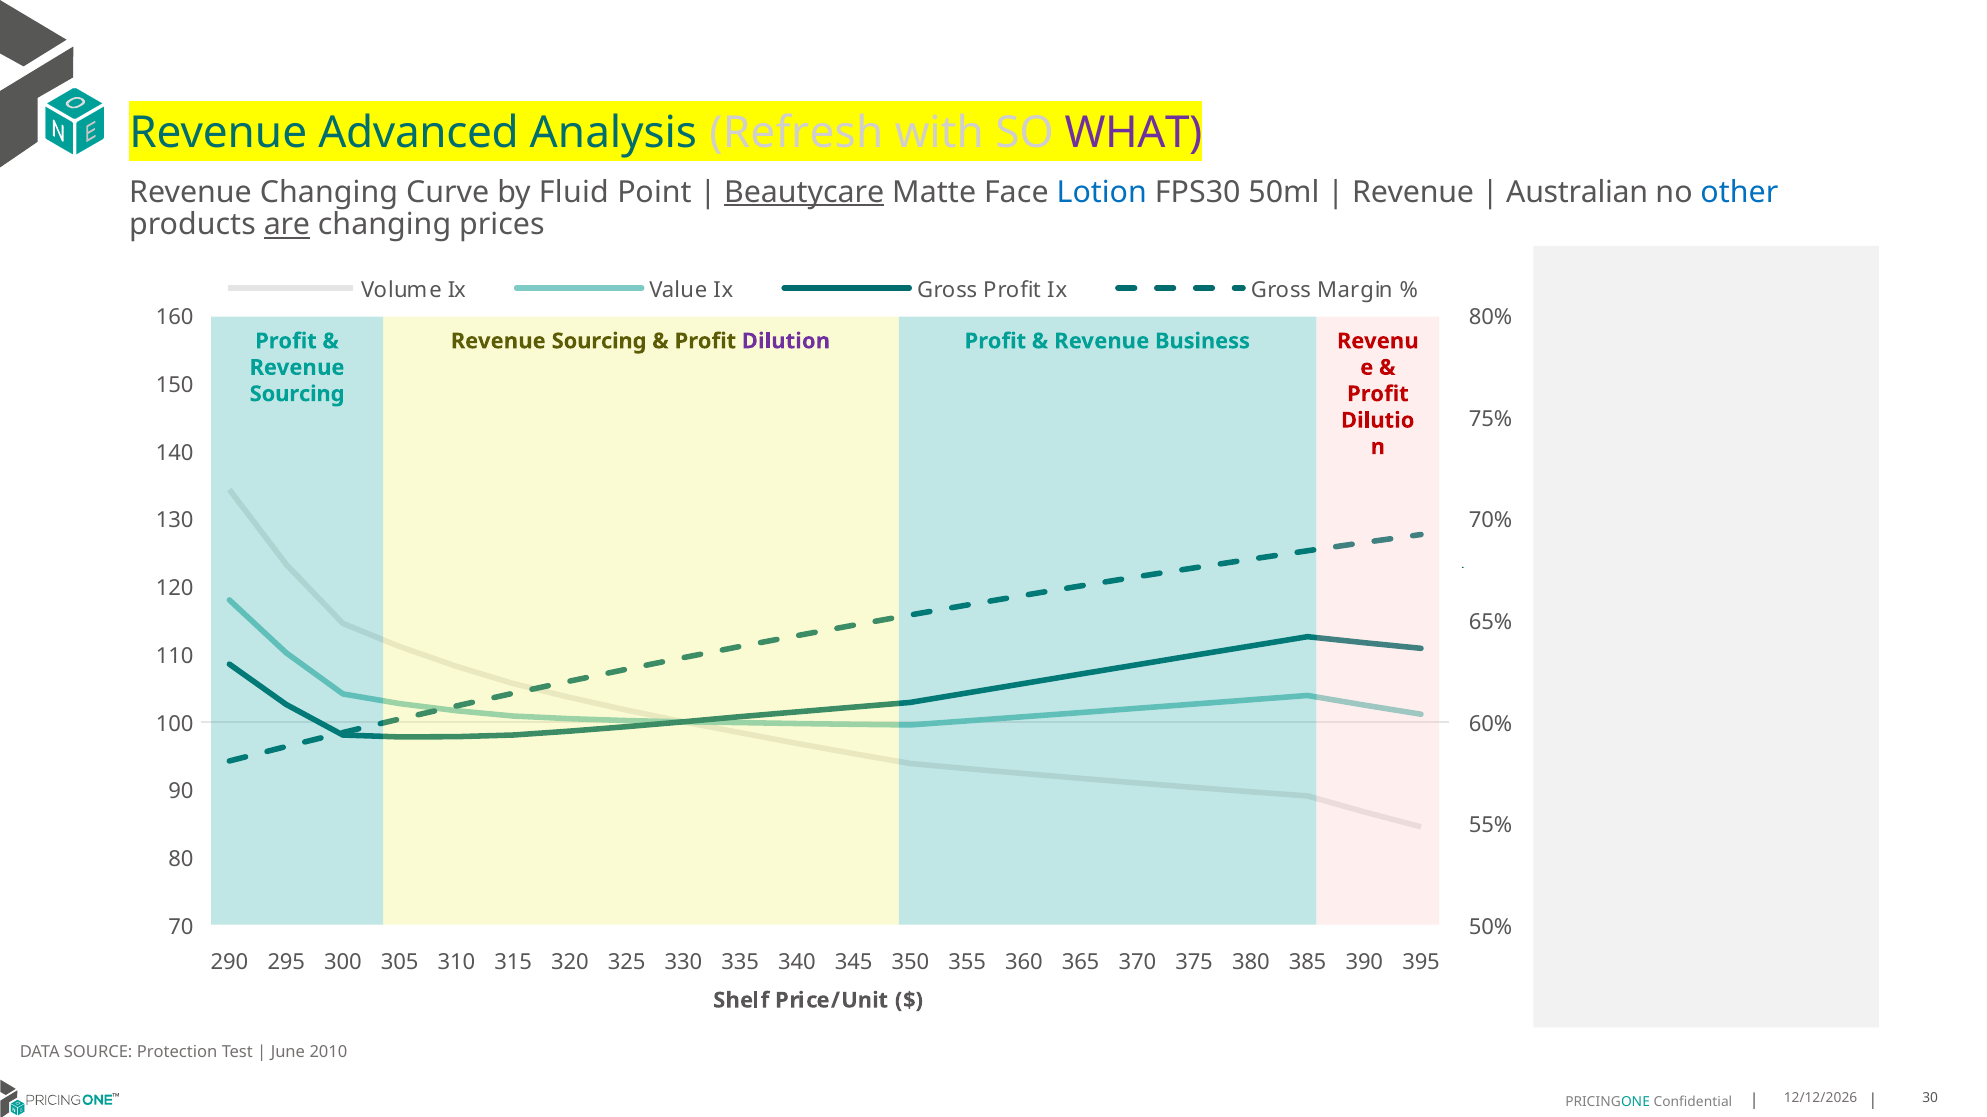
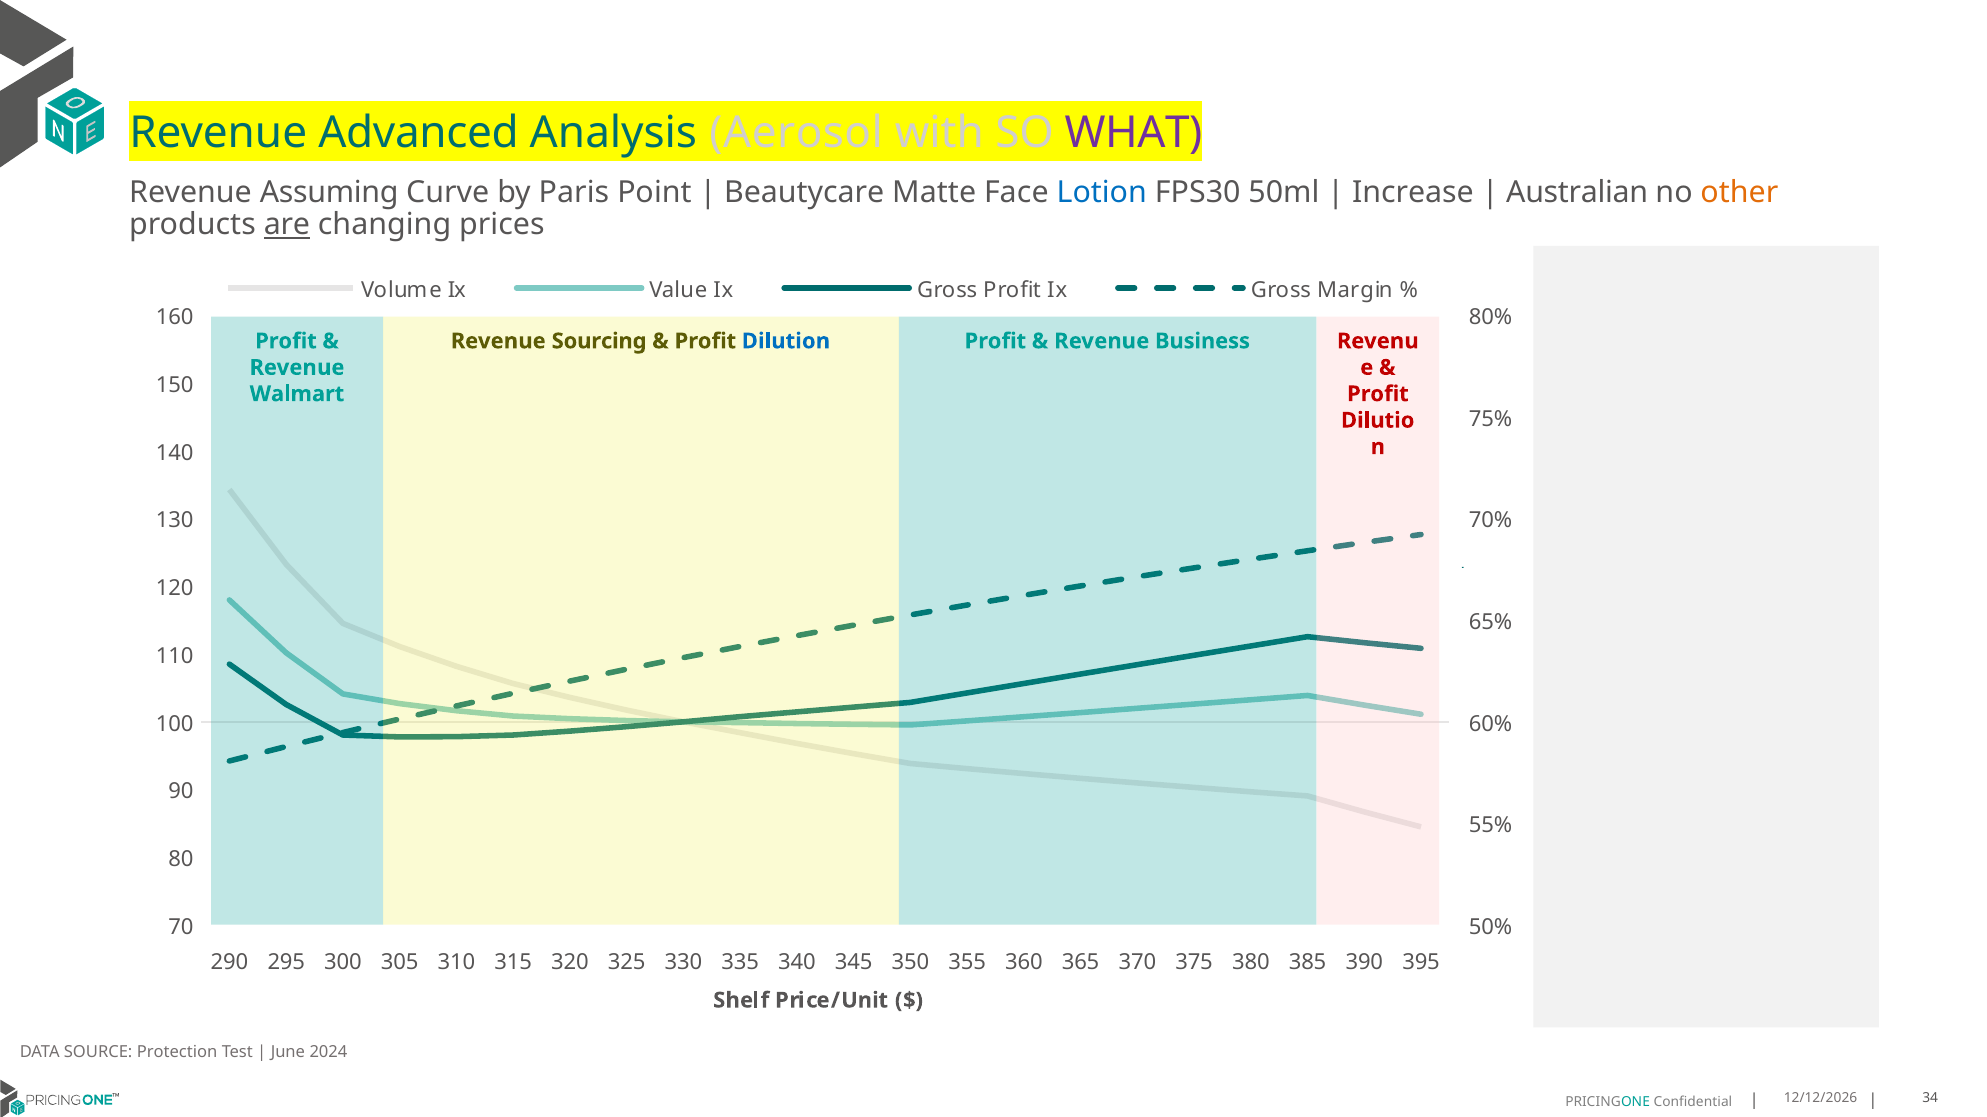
Refresh: Refresh -> Aerosol (796, 134)
Revenue Changing: Changing -> Assuming (329, 192)
Fluid: Fluid -> Paris (574, 192)
Beautycare underline: present -> none (804, 192)
Revenue: Revenue -> Increase (1413, 192)
other colour: blue -> orange (1739, 192)
Dilution colour: purple -> blue (786, 341)
Sourcing: Sourcing -> Walmart (297, 394)
2010: 2010 -> 2024 (328, 1053)
30: 30 -> 34 (1930, 1099)
